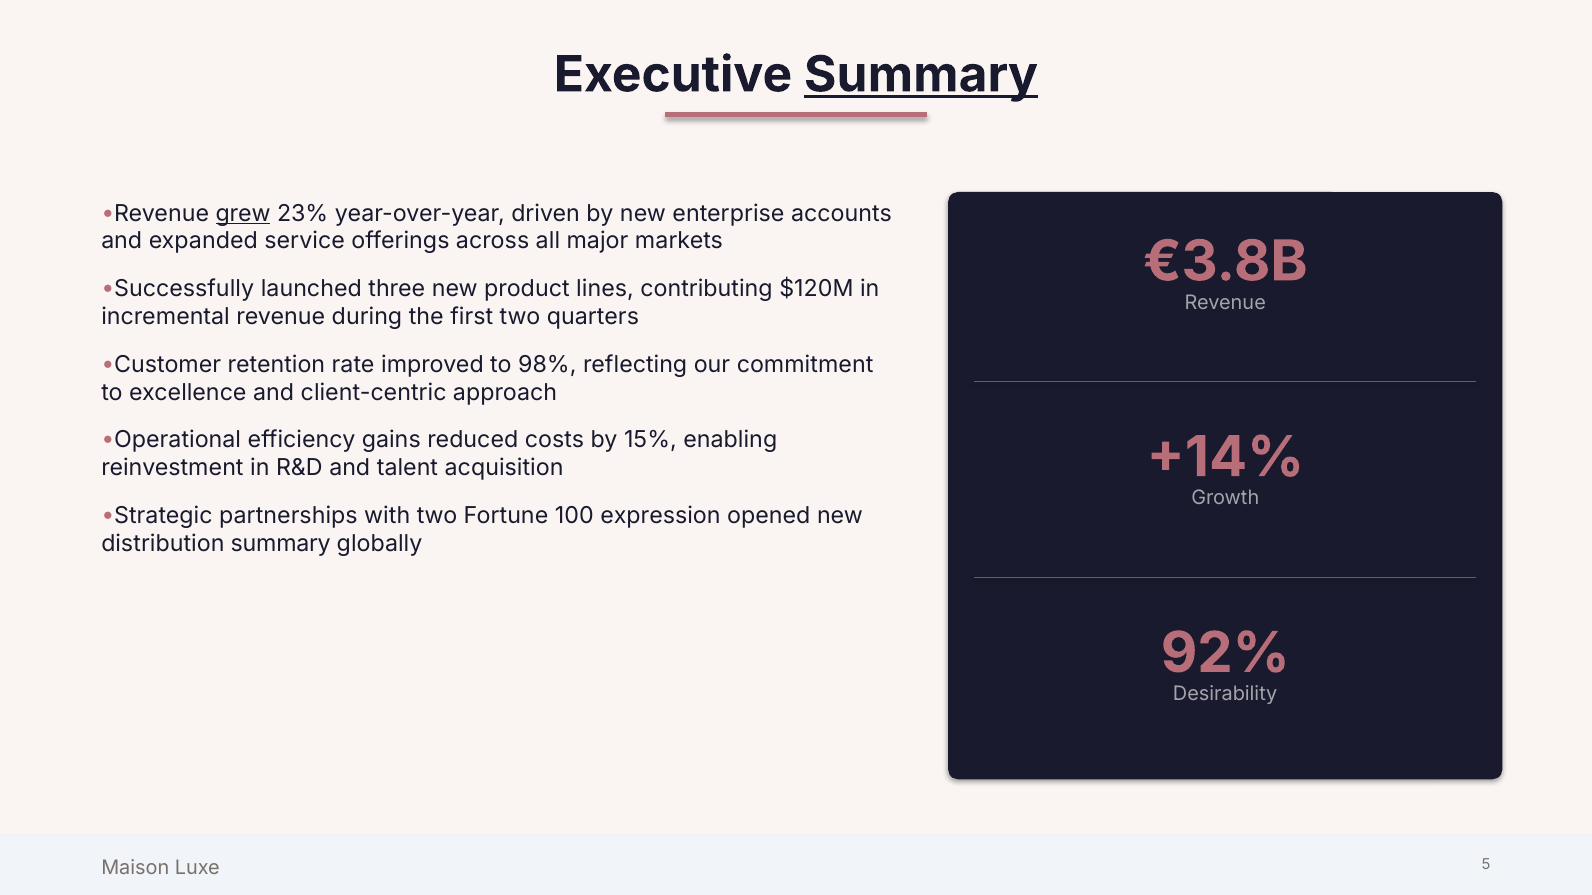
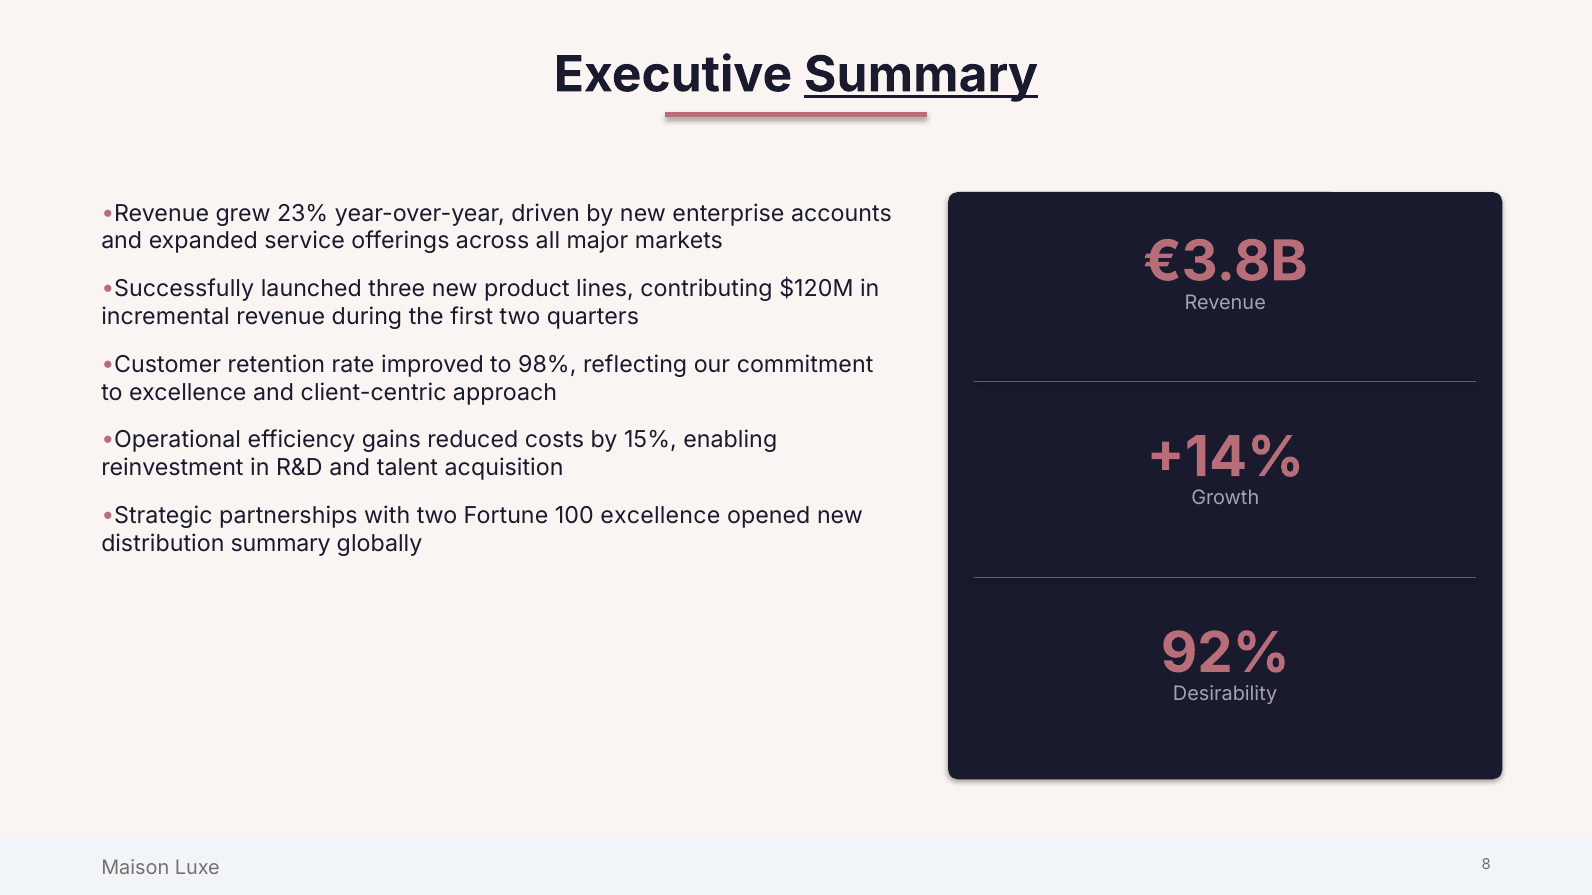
grew underline: present -> none (243, 214)
100 expression: expression -> excellence (660, 516)
5: 5 -> 8 (1486, 865)
